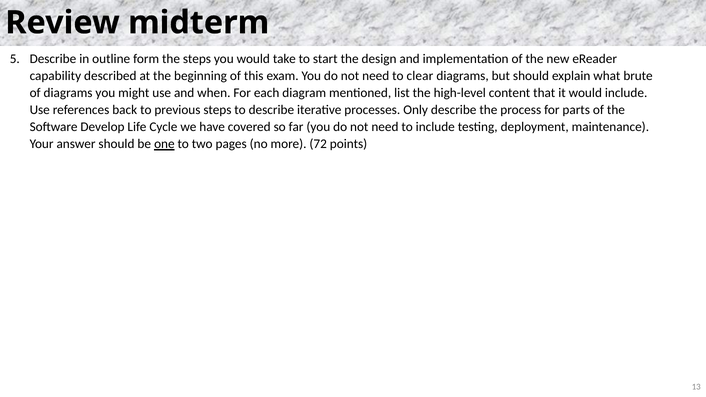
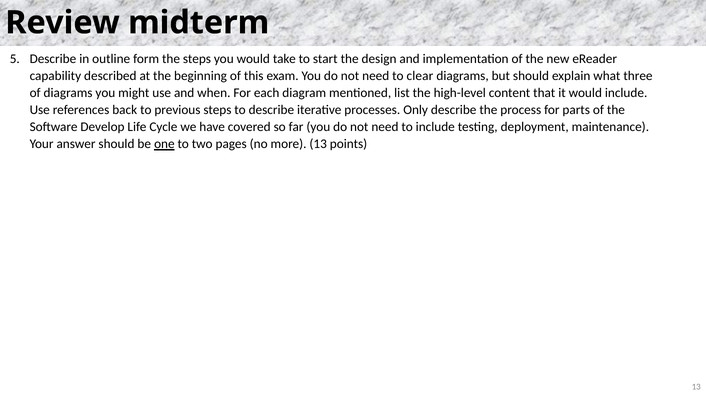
brute: brute -> three (638, 76)
more 72: 72 -> 13 (318, 144)
